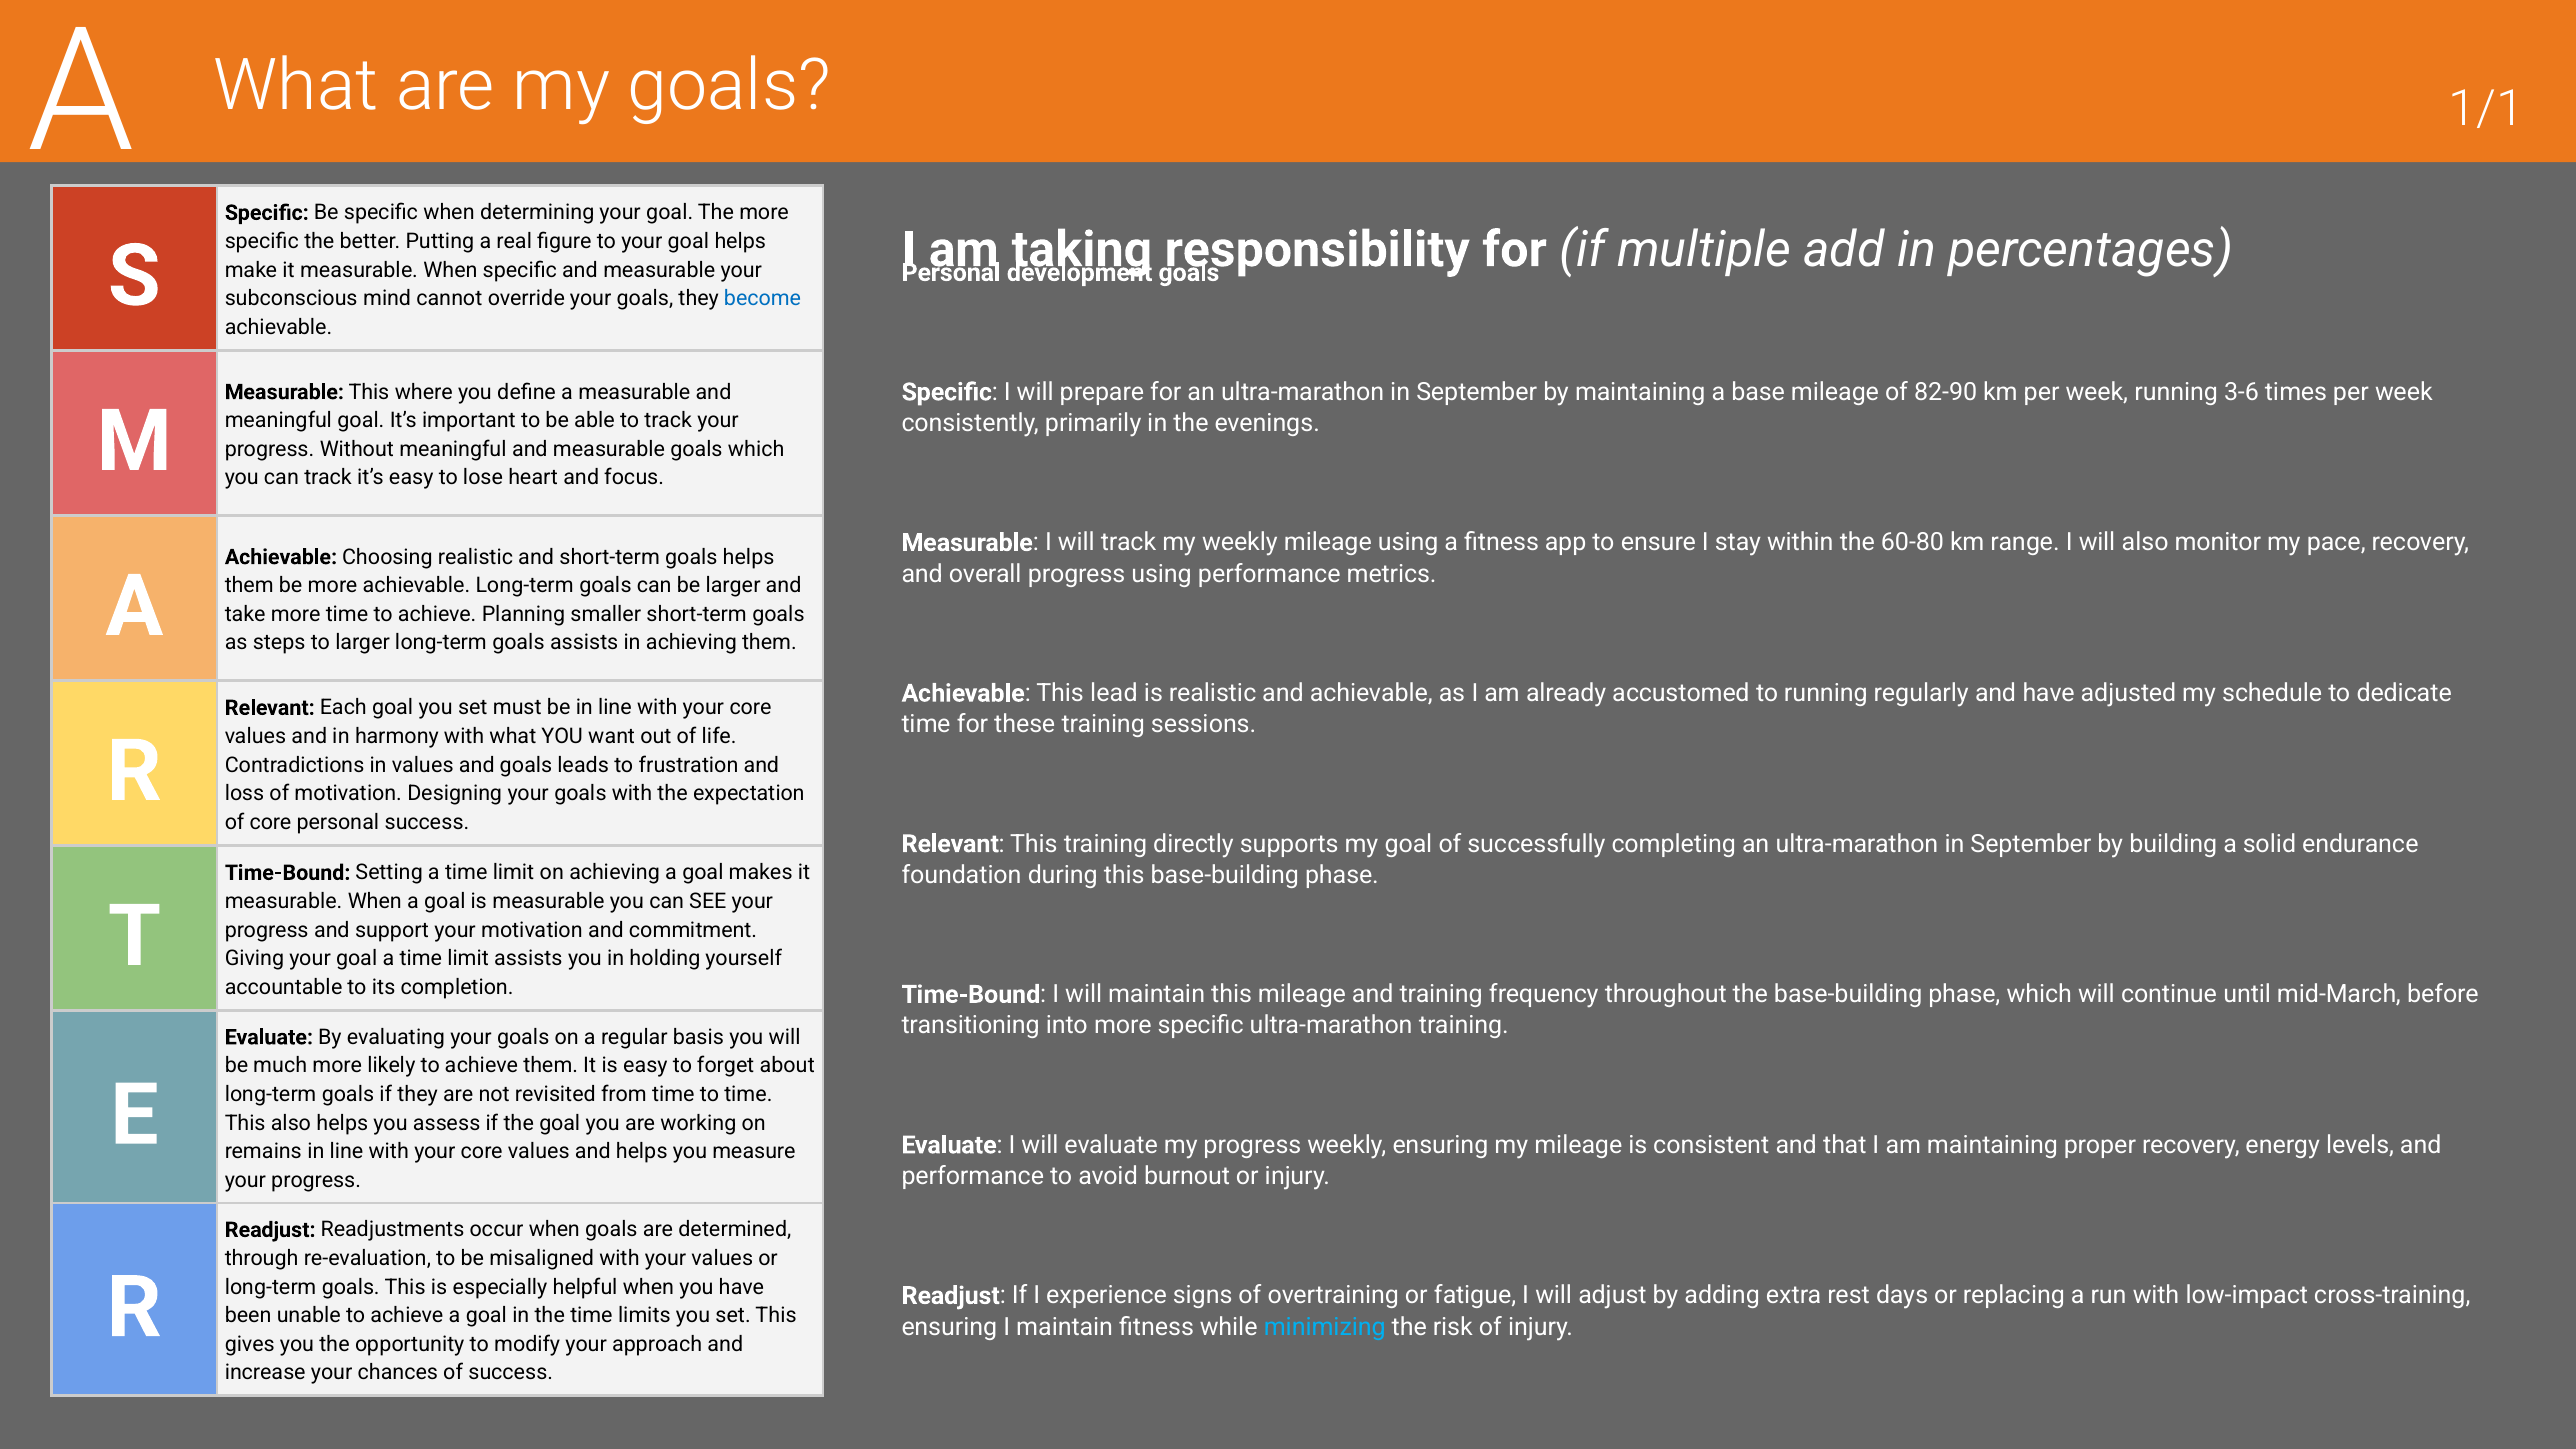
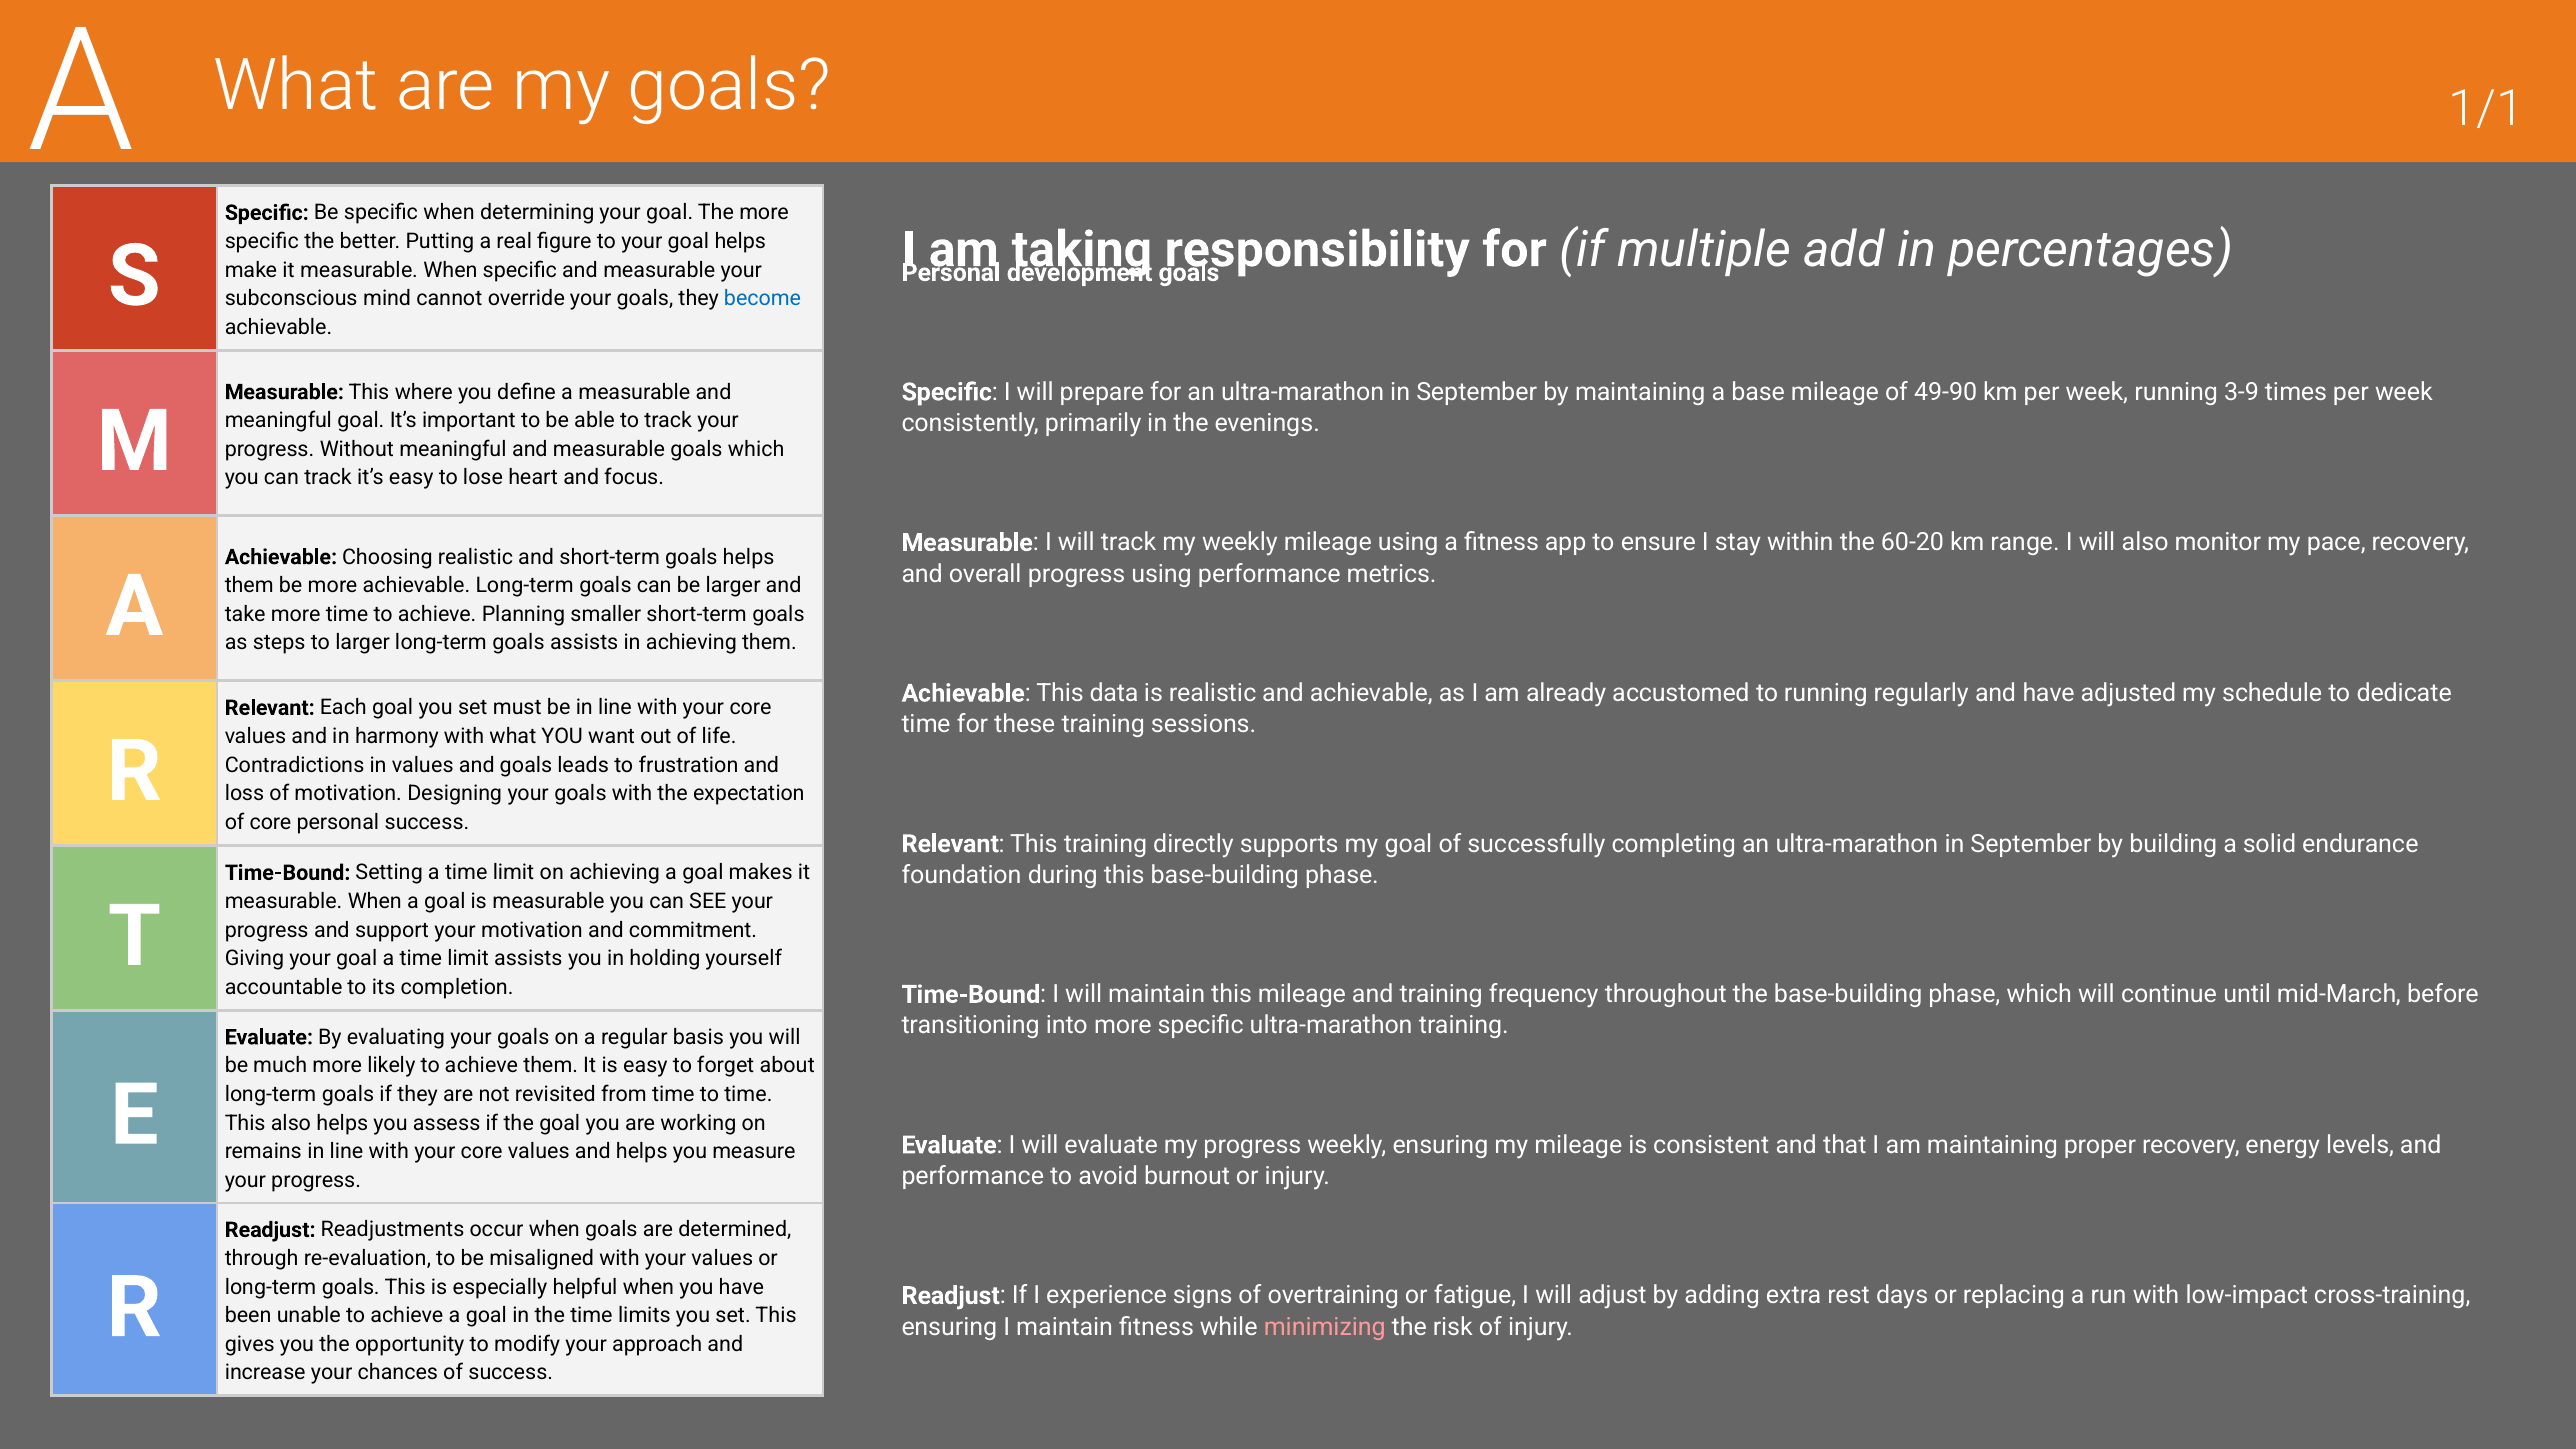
82-90: 82-90 -> 49-90 (1946, 392)
3-6: 3-6 -> 3-9 (2241, 392)
60-80: 60-80 -> 60-20 (1912, 543)
lead: lead -> data (1114, 693)
minimizing colour: light blue -> pink (1325, 1327)
